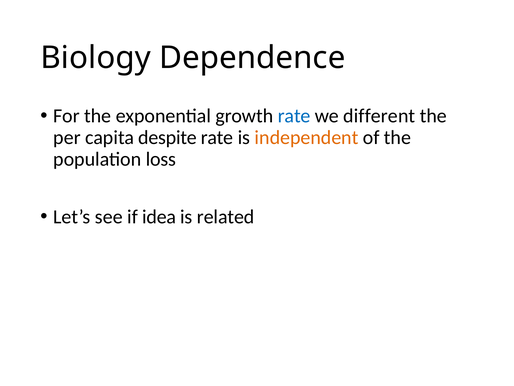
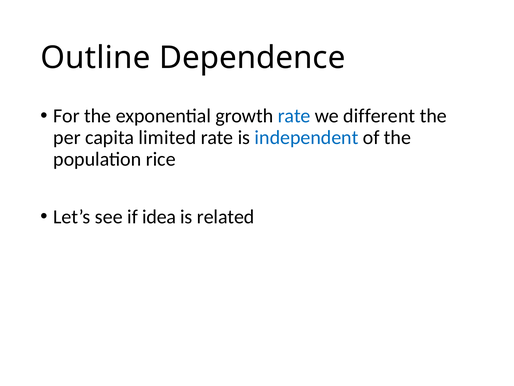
Biology: Biology -> Outline (96, 58)
despite: despite -> limited (167, 137)
independent colour: orange -> blue (307, 137)
loss: loss -> rice (161, 159)
